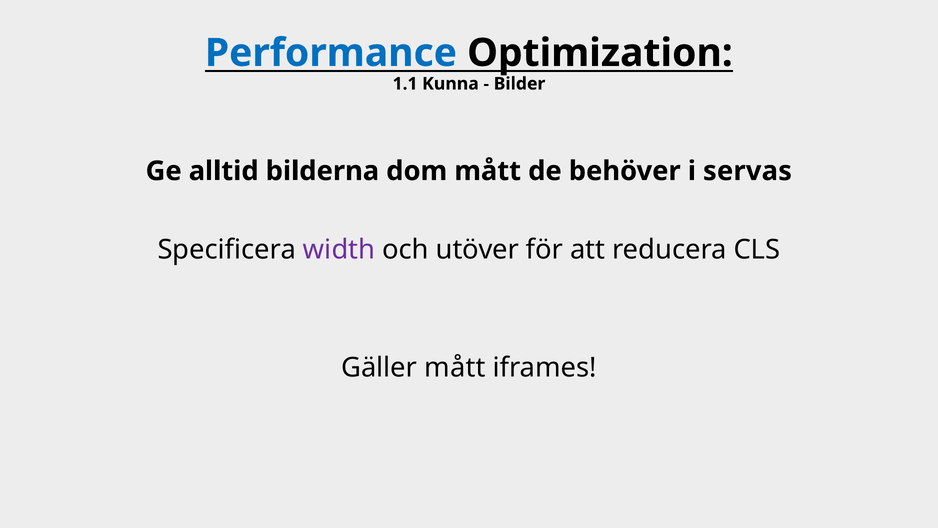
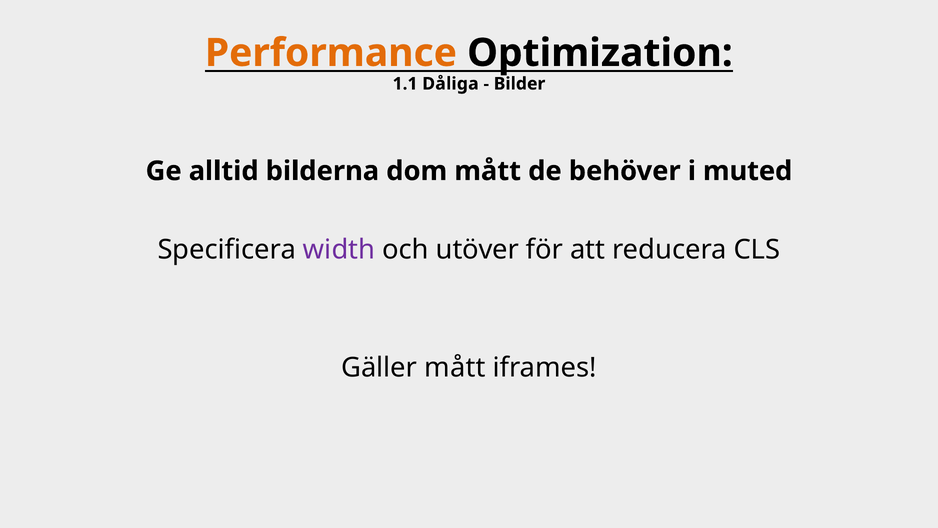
Performance colour: blue -> orange (331, 53)
Kunna: Kunna -> Dåliga (450, 84)
servas: servas -> muted (748, 171)
